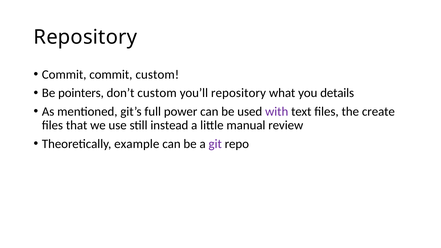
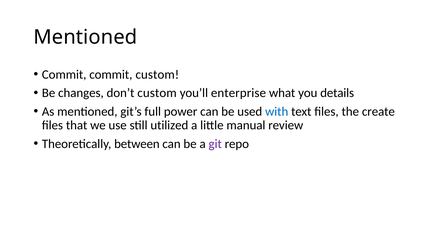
Repository: Repository -> Mentioned (85, 37)
pointers: pointers -> changes (81, 93)
you’ll repository: repository -> enterprise (238, 93)
with colour: purple -> blue (277, 112)
instead: instead -> utilized (169, 125)
example: example -> between (137, 144)
